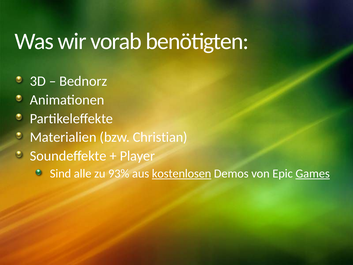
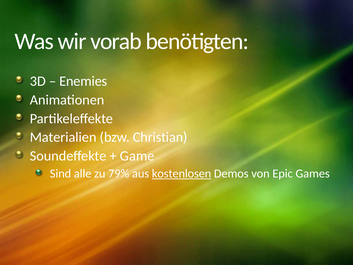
Bednorz: Bednorz -> Enemies (83, 81)
Player: Player -> Game (137, 156)
93%: 93% -> 79% (119, 173)
Games underline: present -> none (313, 173)
